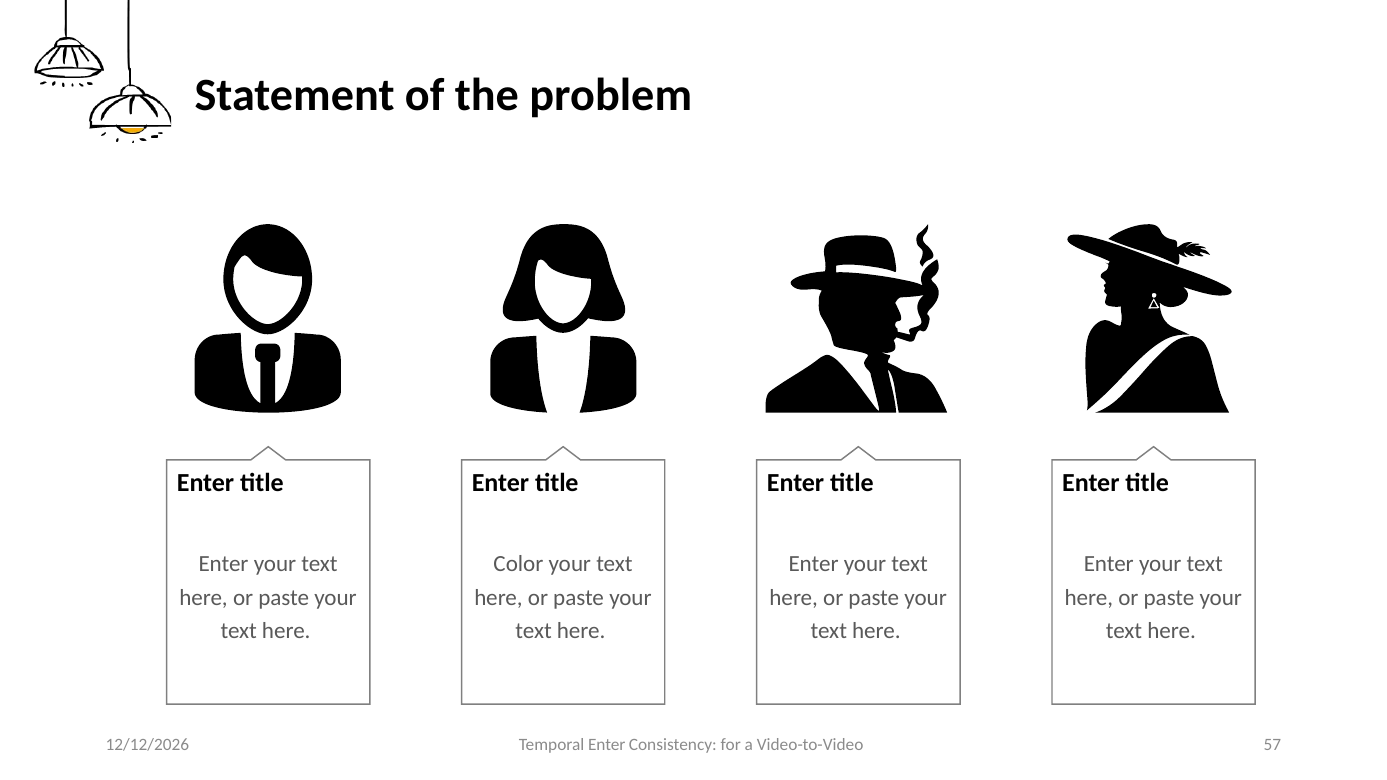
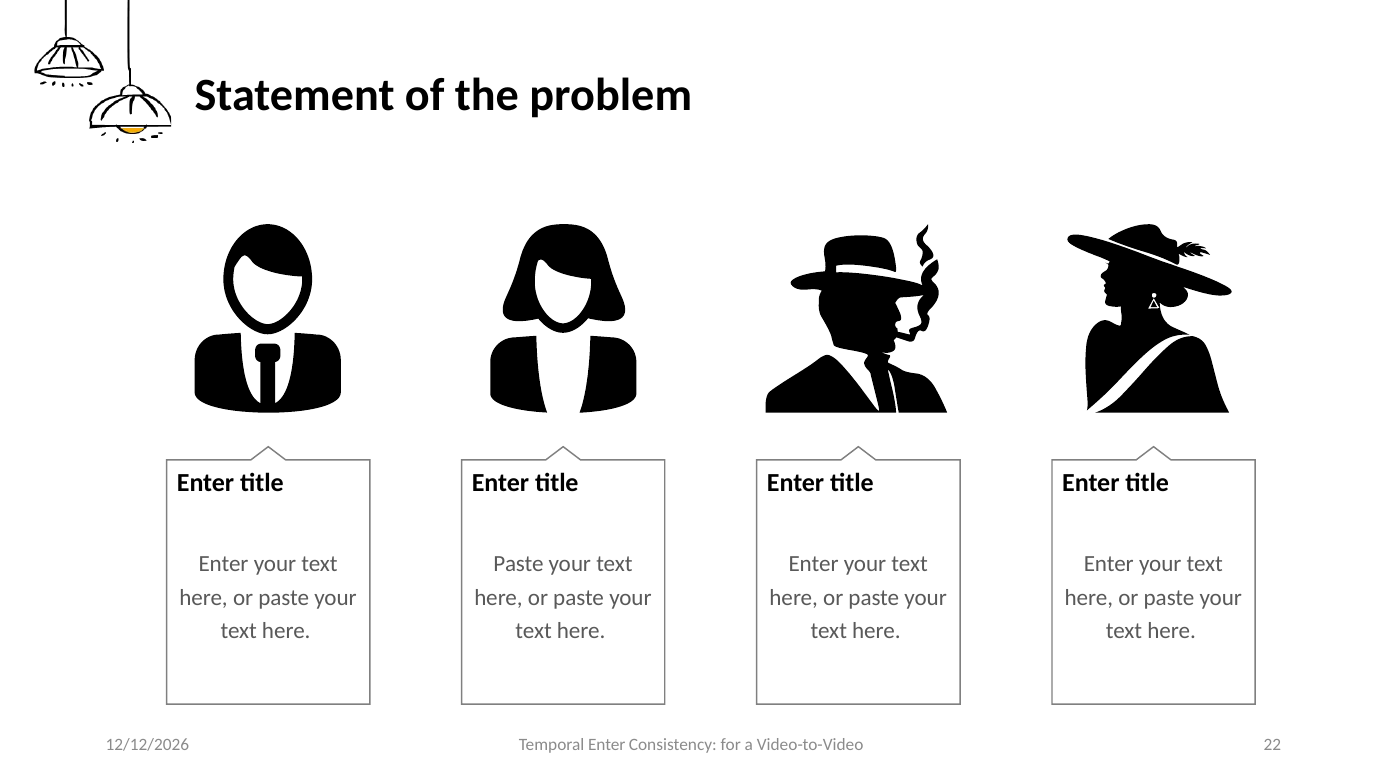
Color: Color -> Paste (519, 564)
57: 57 -> 22 (1272, 745)
